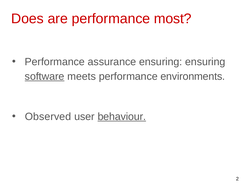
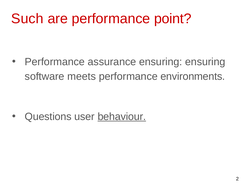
Does: Does -> Such (27, 19)
most: most -> point (173, 19)
software underline: present -> none (45, 76)
Observed: Observed -> Questions (48, 117)
